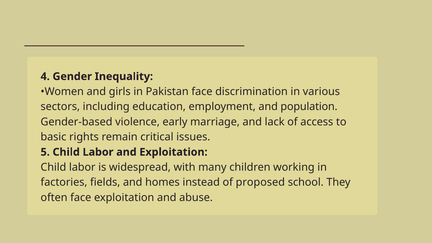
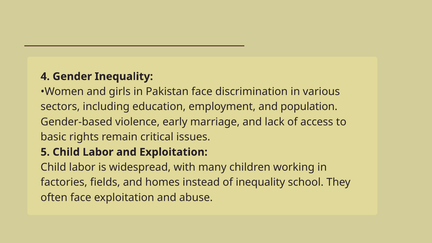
of proposed: proposed -> inequality (260, 182)
